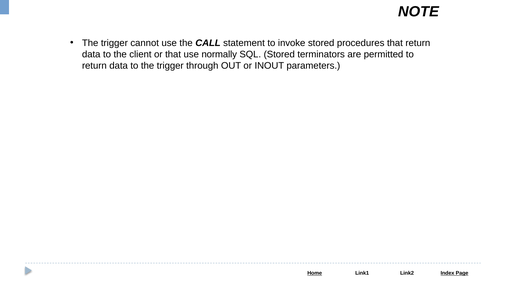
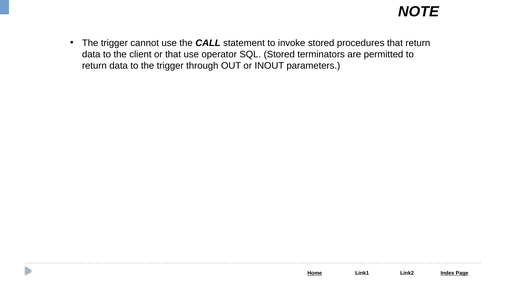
normally: normally -> operator (219, 54)
